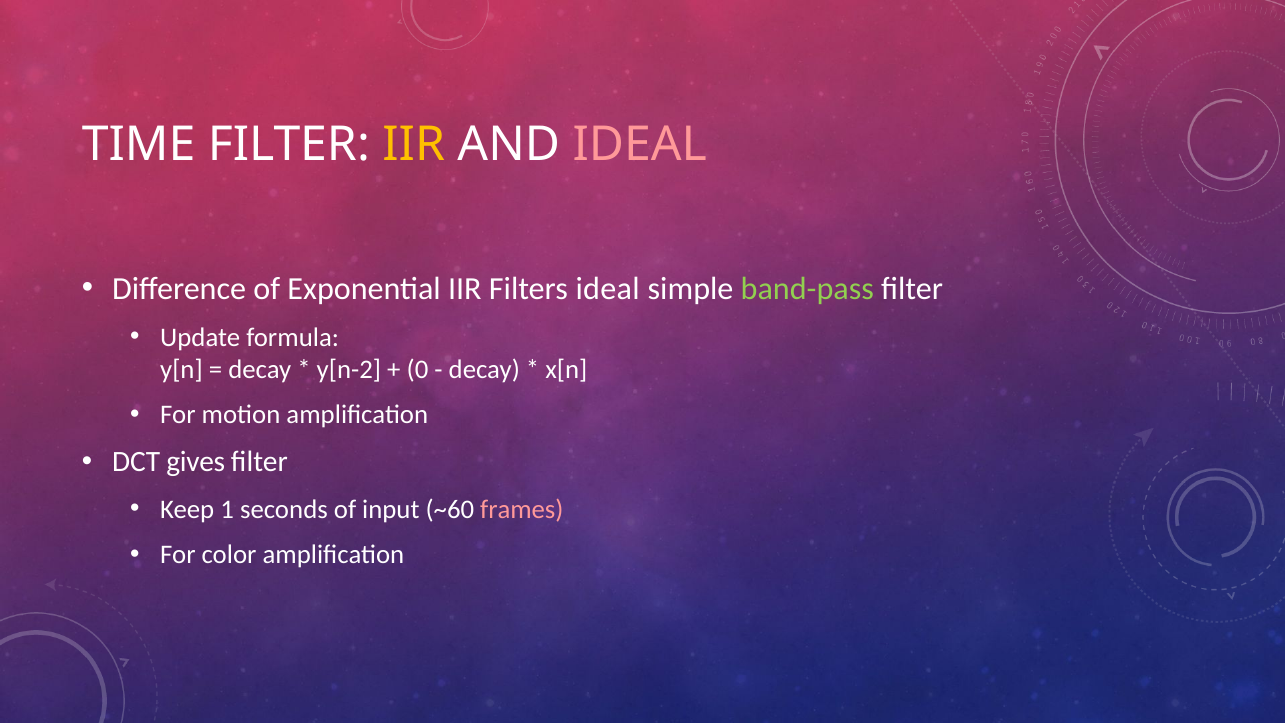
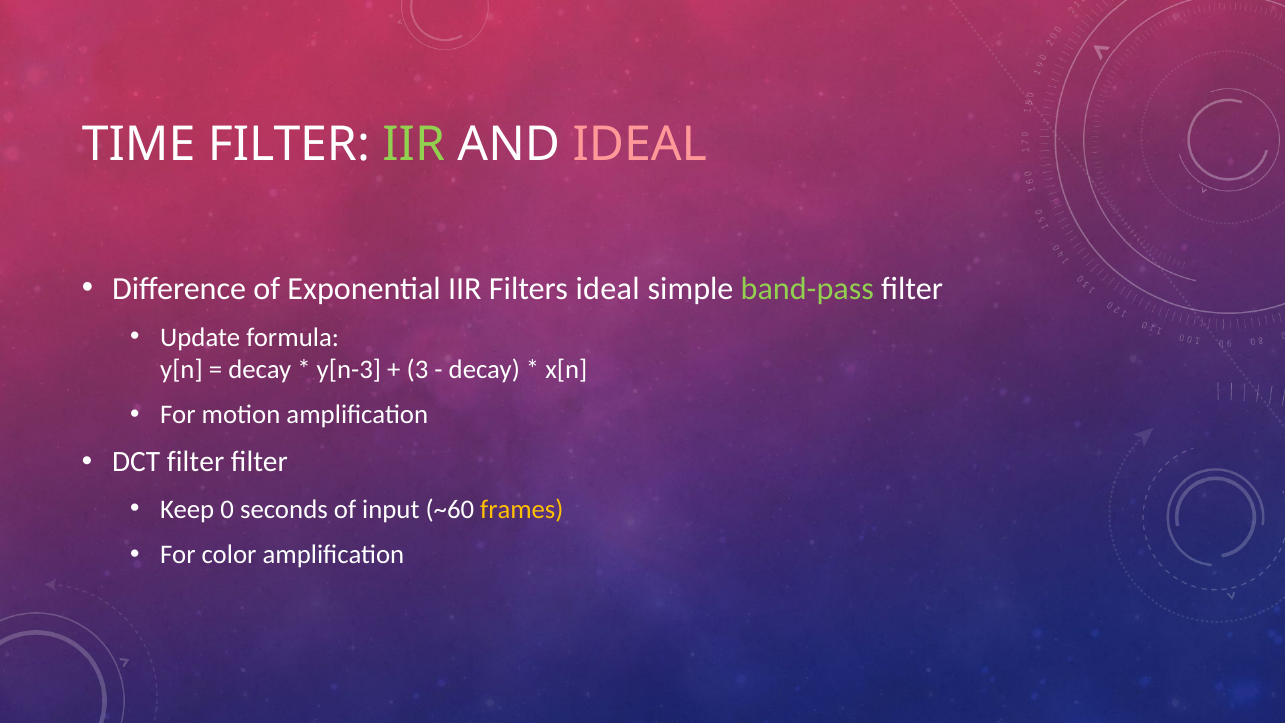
IIR colour: yellow -> light green (414, 144)
y[n-2: y[n-2 -> y[n-3 (349, 369)
0: 0 -> 3 (417, 369)
DCT gives: gives -> filter (196, 462)
1: 1 -> 0 (227, 509)
frames colour: pink -> yellow (522, 509)
